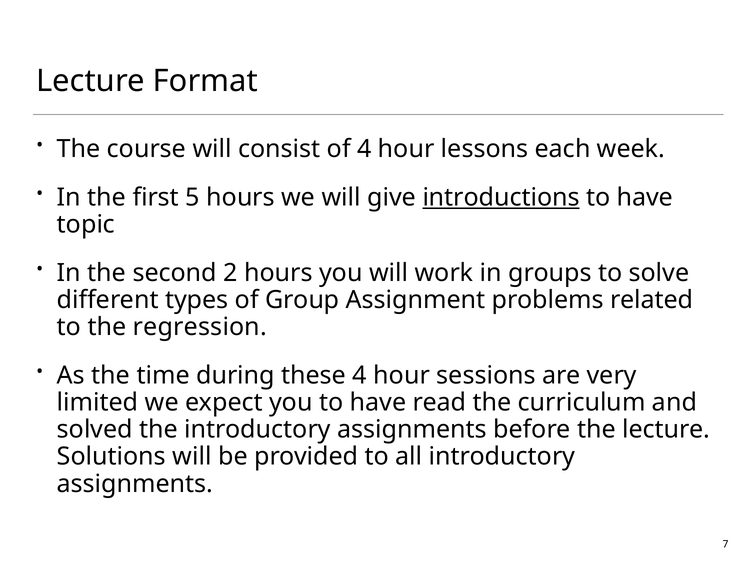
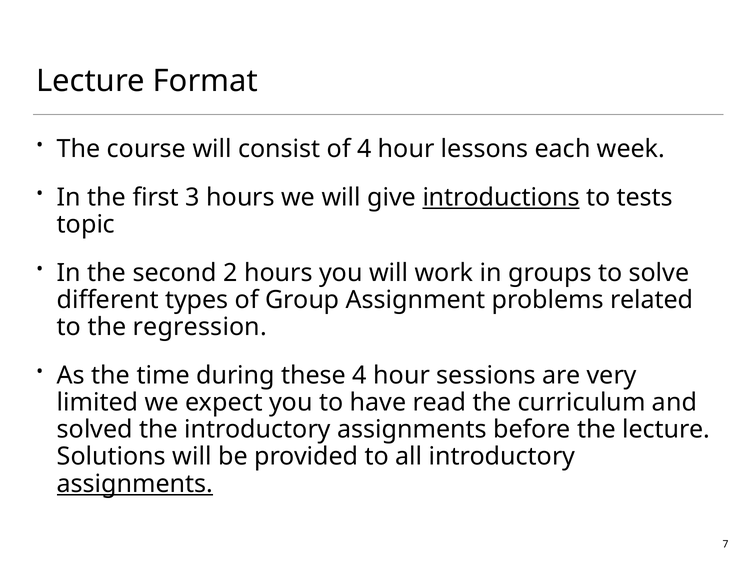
5: 5 -> 3 (193, 197)
have: have -> tests (645, 197)
assignments underline: none -> present (135, 484)
